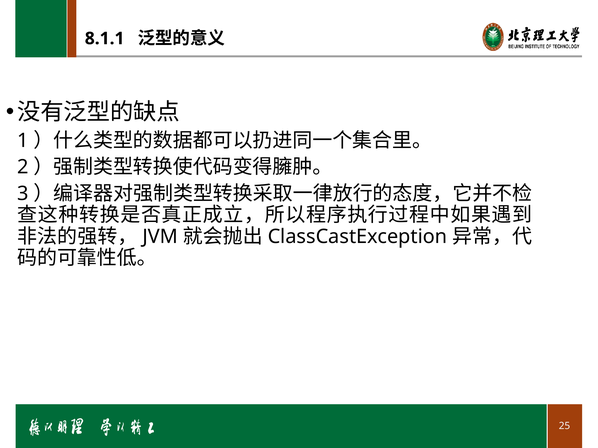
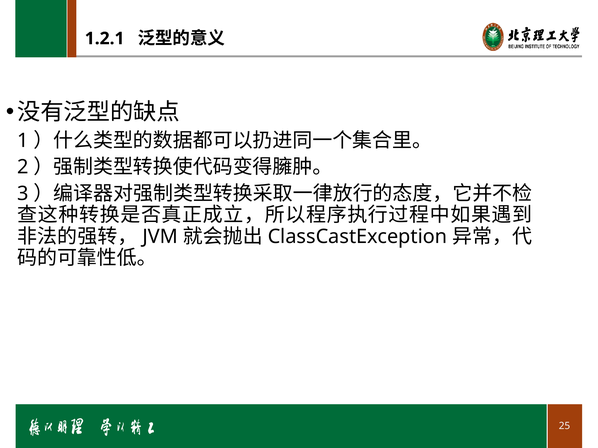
8.1.1: 8.1.1 -> 1.2.1 (105, 39)
